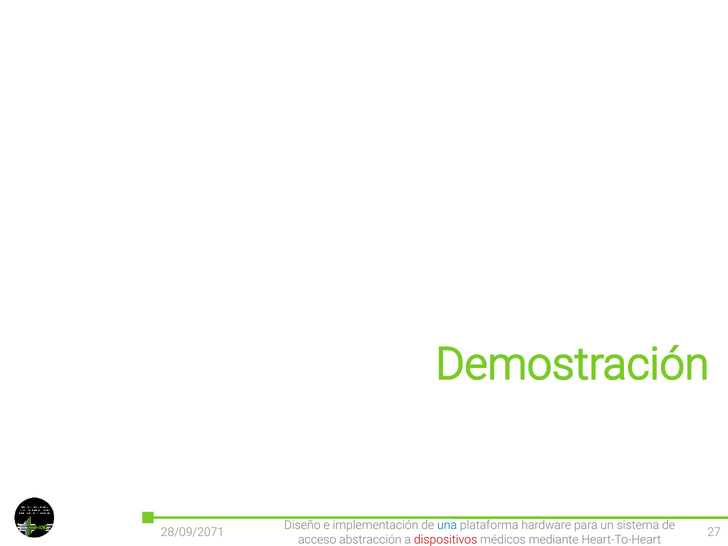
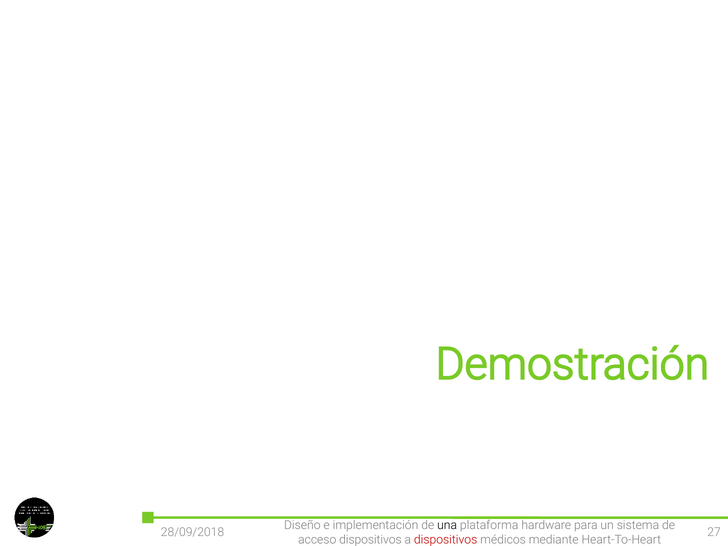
una colour: blue -> black (447, 525)
28/09/2071: 28/09/2071 -> 28/09/2018 (192, 532)
acceso abstracción: abstracción -> dispositivos (370, 540)
